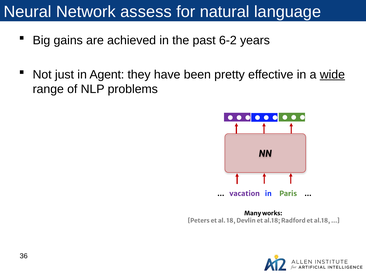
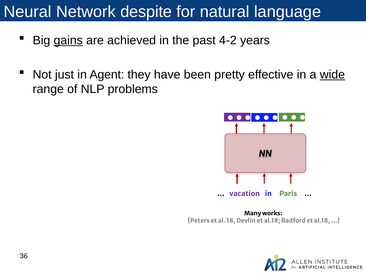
assess: assess -> despite (146, 12)
gains underline: none -> present (68, 41)
6-2: 6-2 -> 4-2 (228, 41)
